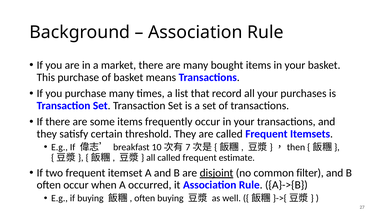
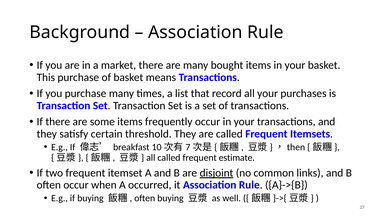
filter: filter -> links (310, 173)
